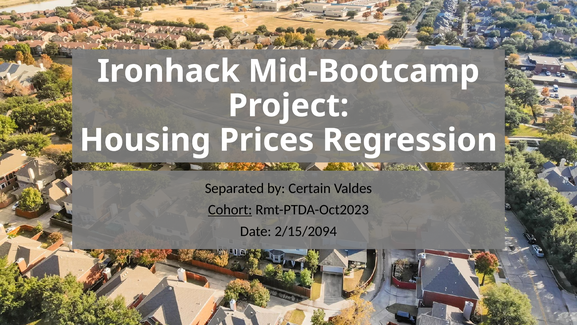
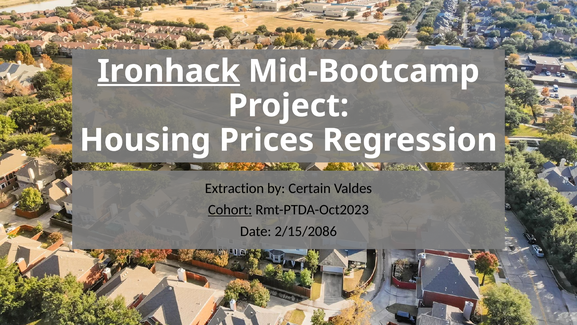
Ironhack underline: none -> present (169, 71)
Separated: Separated -> Extraction (234, 188)
2/15/2094: 2/15/2094 -> 2/15/2086 (306, 231)
